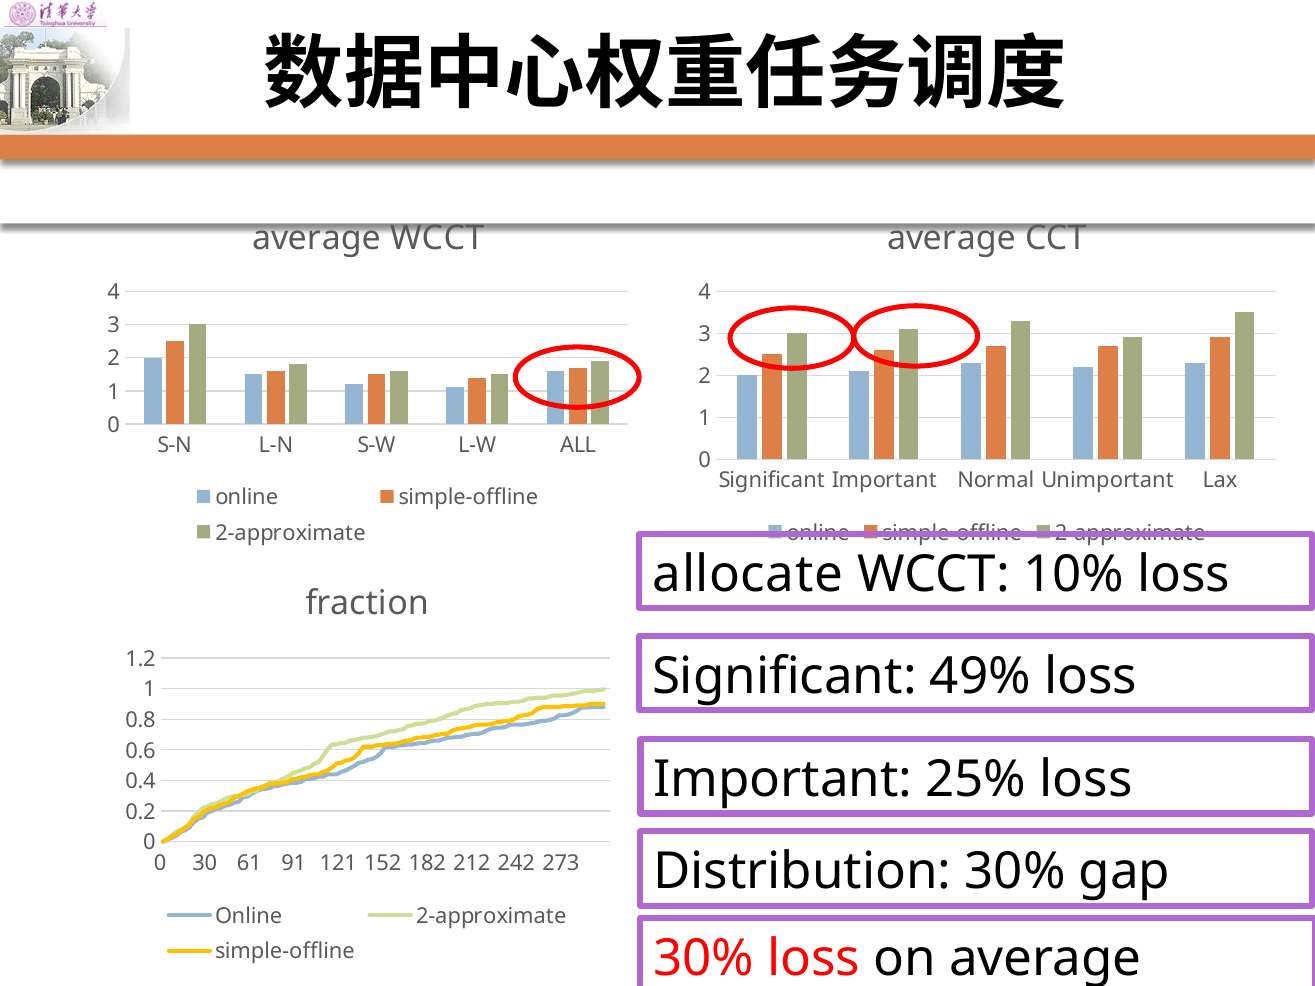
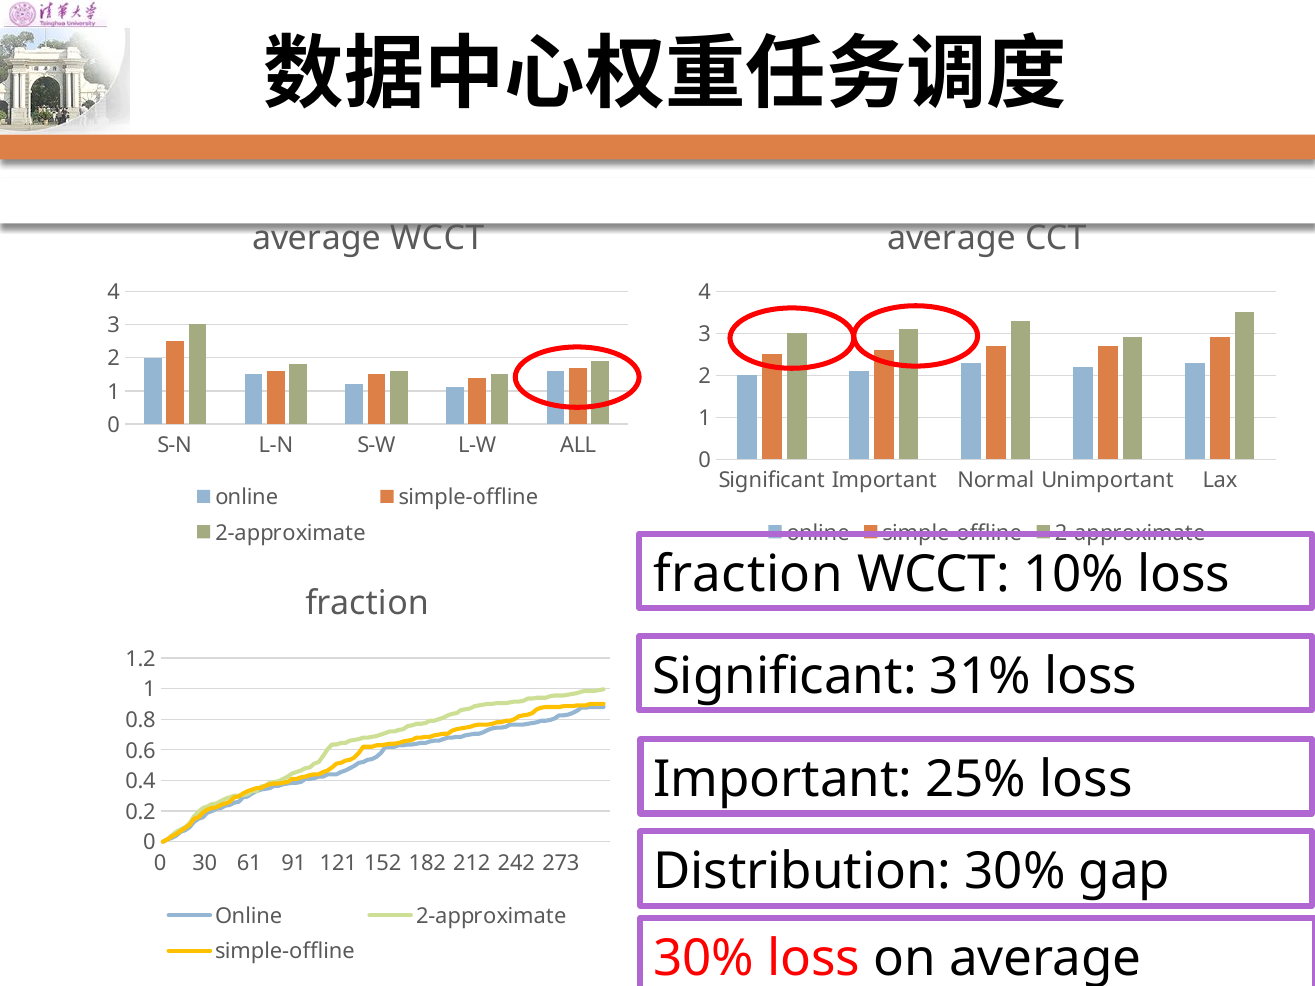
allocate: allocate -> fraction (748, 575)
49%: 49% -> 31% (980, 677)
